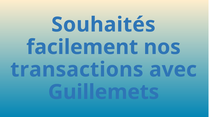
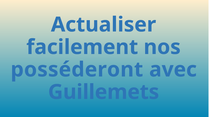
Souhaités: Souhaités -> Actualiser (104, 25)
transactions: transactions -> posséderont (77, 70)
